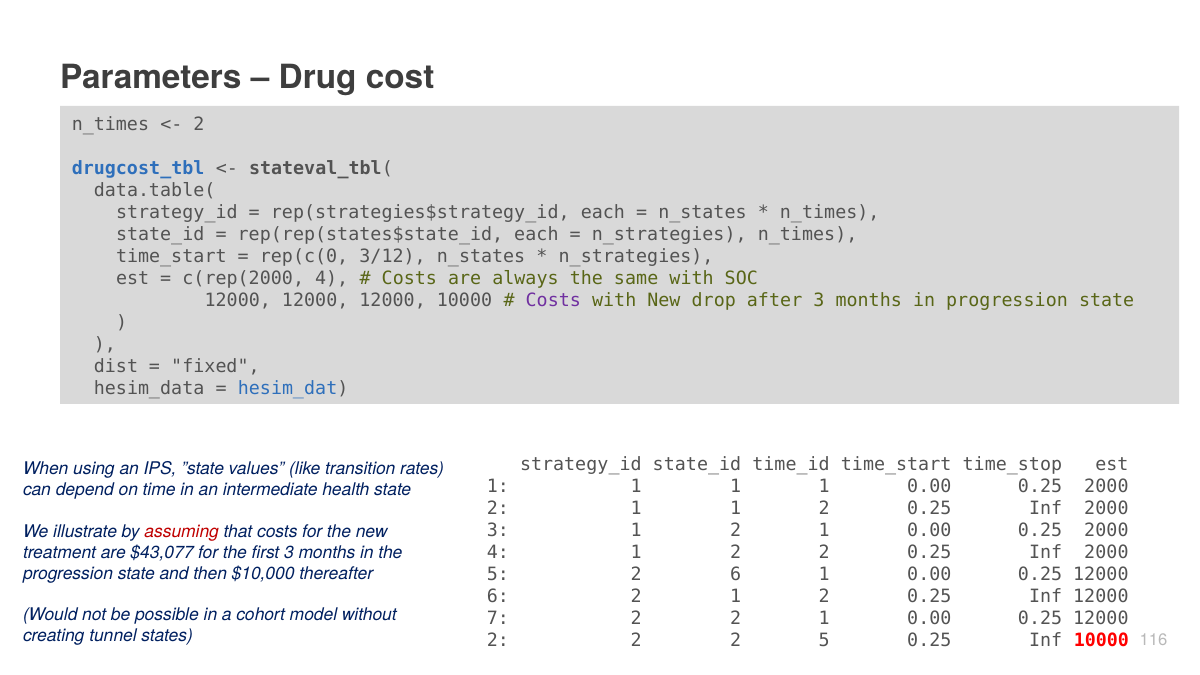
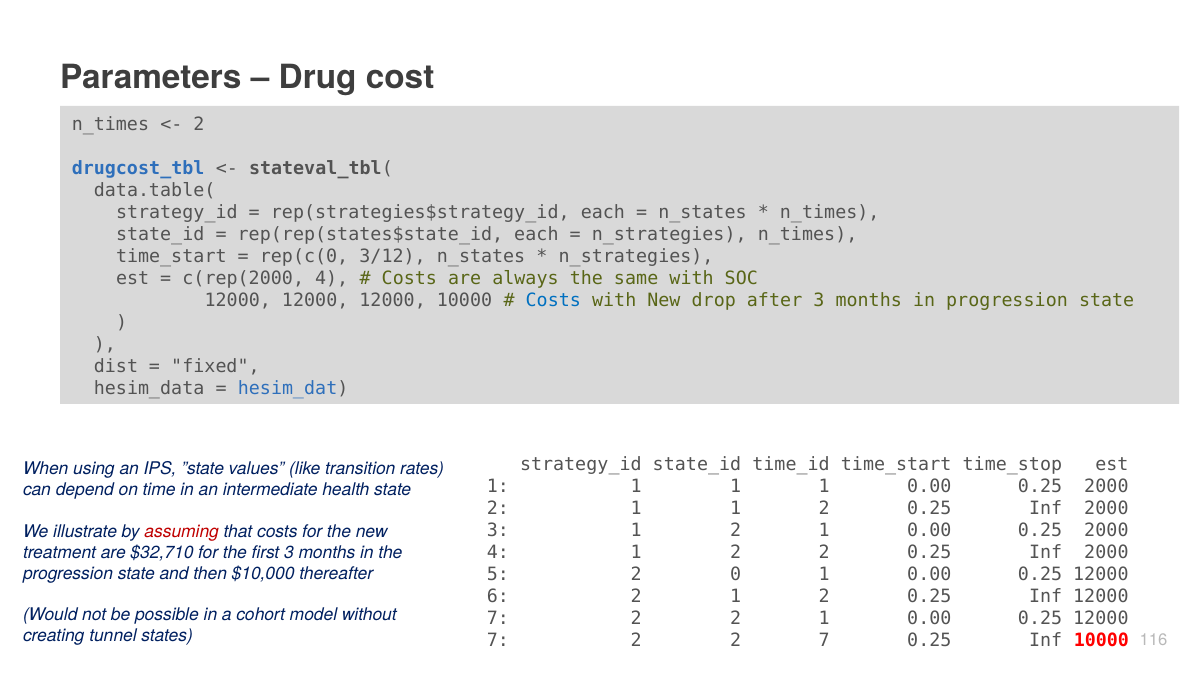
Costs colour: purple -> blue (553, 300)
$43,077: $43,077 -> $32,710 (162, 552)
2 6: 6 -> 0 (736, 574)
2: 2 -> 7 (498, 641)
2 5: 5 -> 7 (824, 641)
